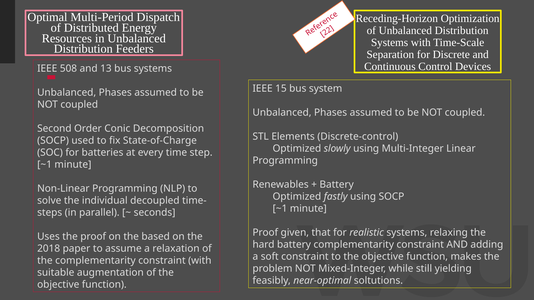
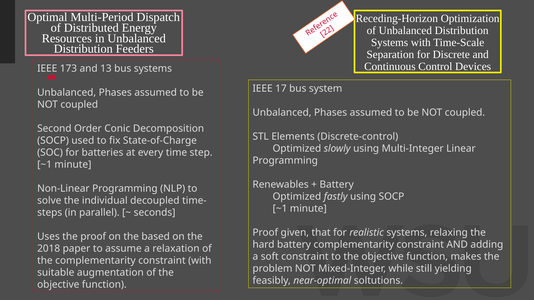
508: 508 -> 173 (68, 69)
15: 15 -> 17 (281, 89)
